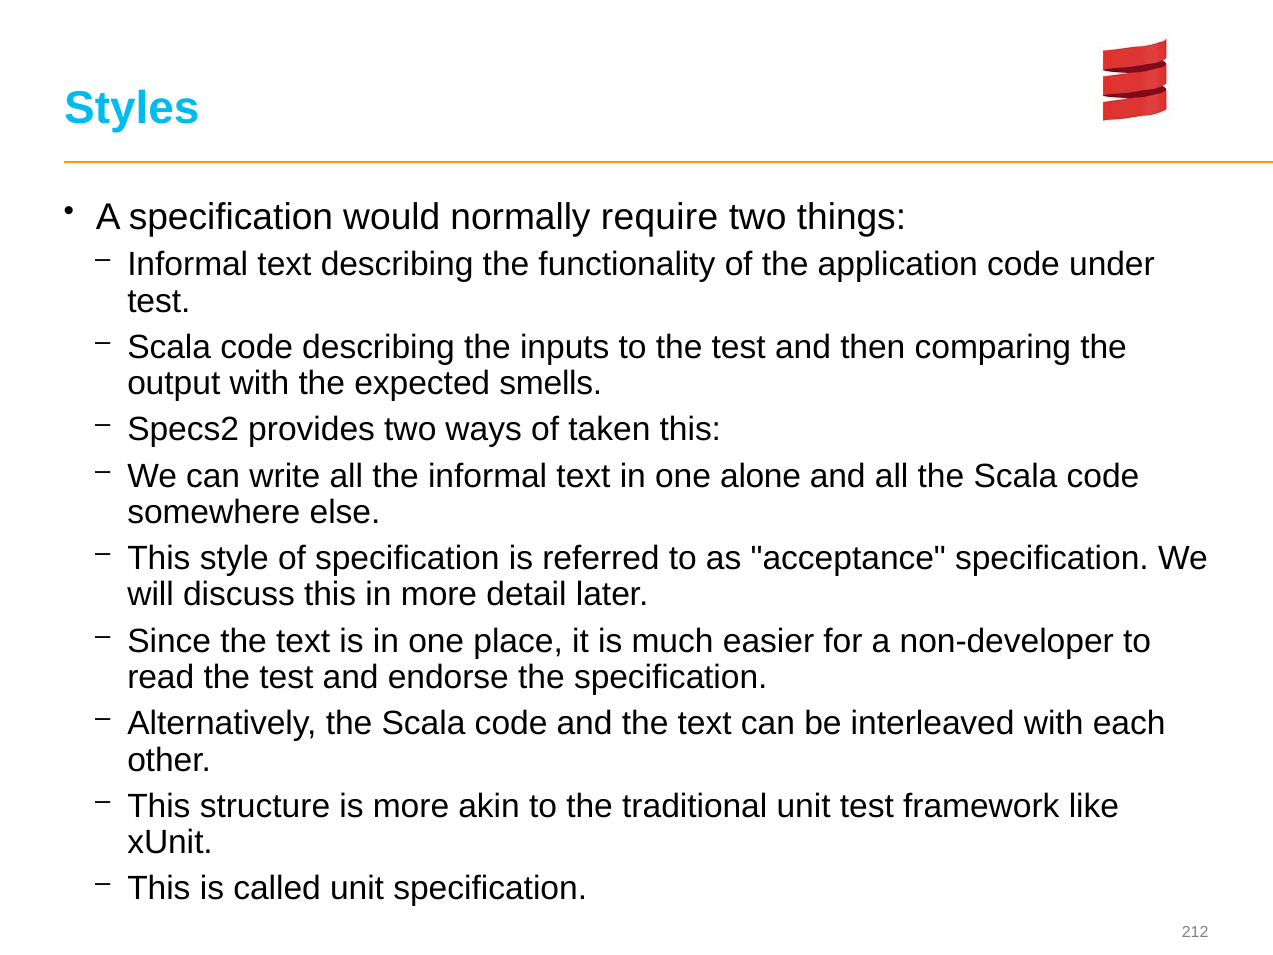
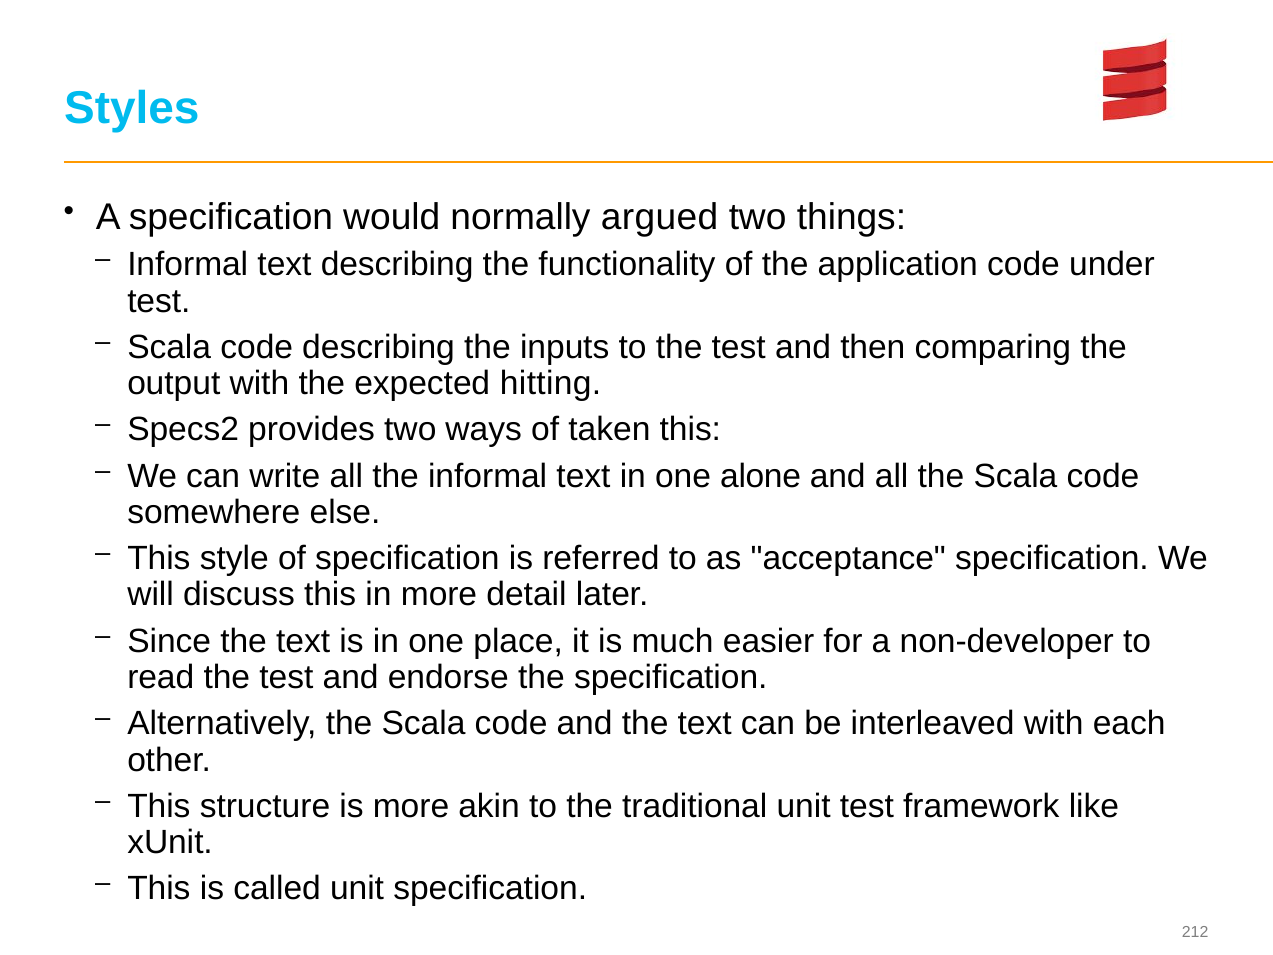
require: require -> argued (660, 217)
smells: smells -> hitting (551, 384)
